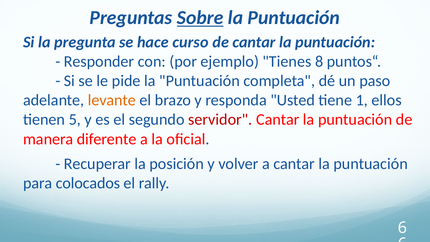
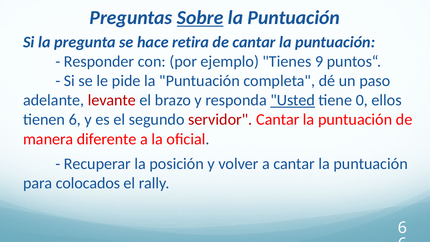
curso: curso -> retira (191, 42)
8: 8 -> 9 (319, 62)
levante colour: orange -> red (112, 100)
Usted underline: none -> present (293, 100)
1: 1 -> 0 (362, 100)
tienen 5: 5 -> 6 (75, 120)
